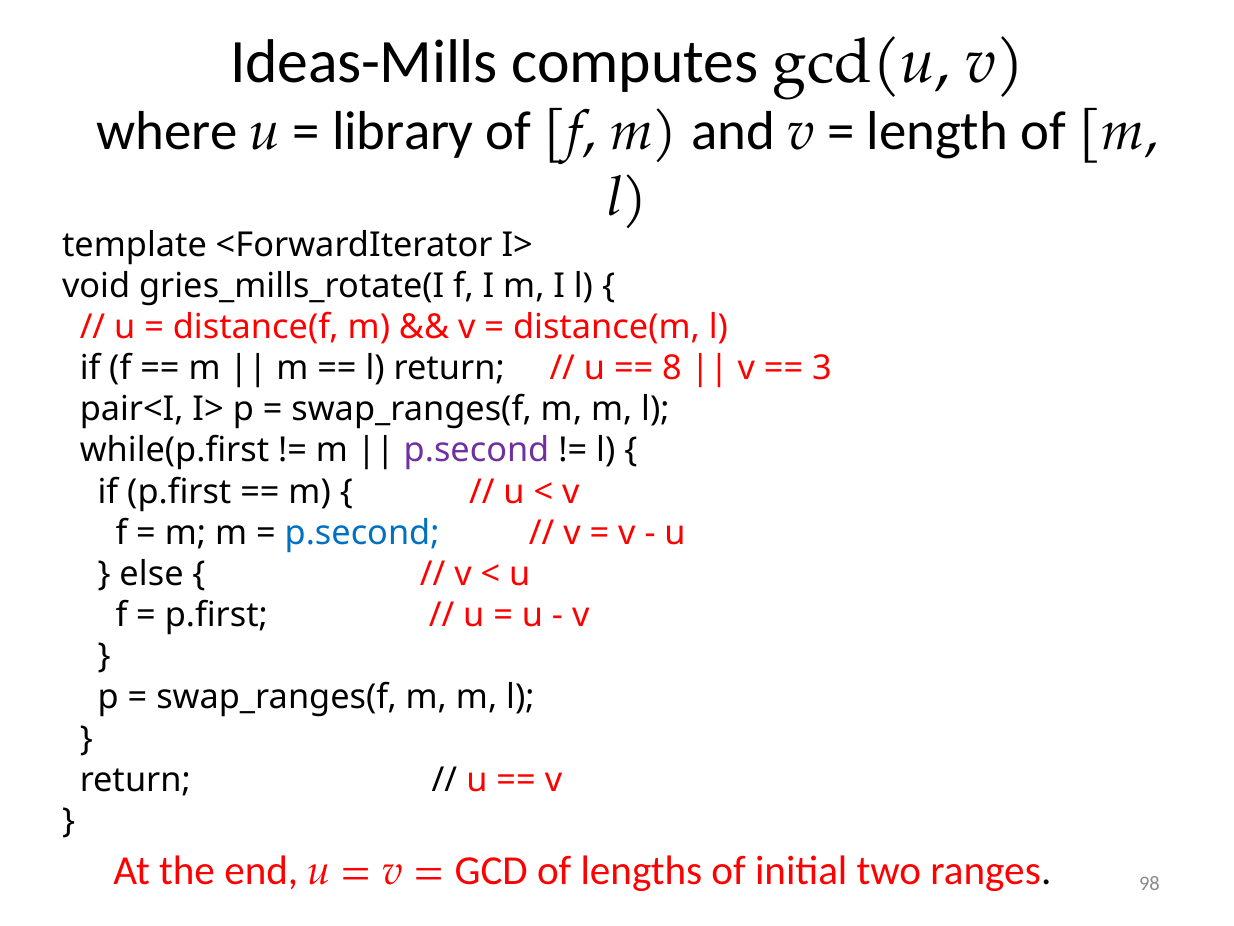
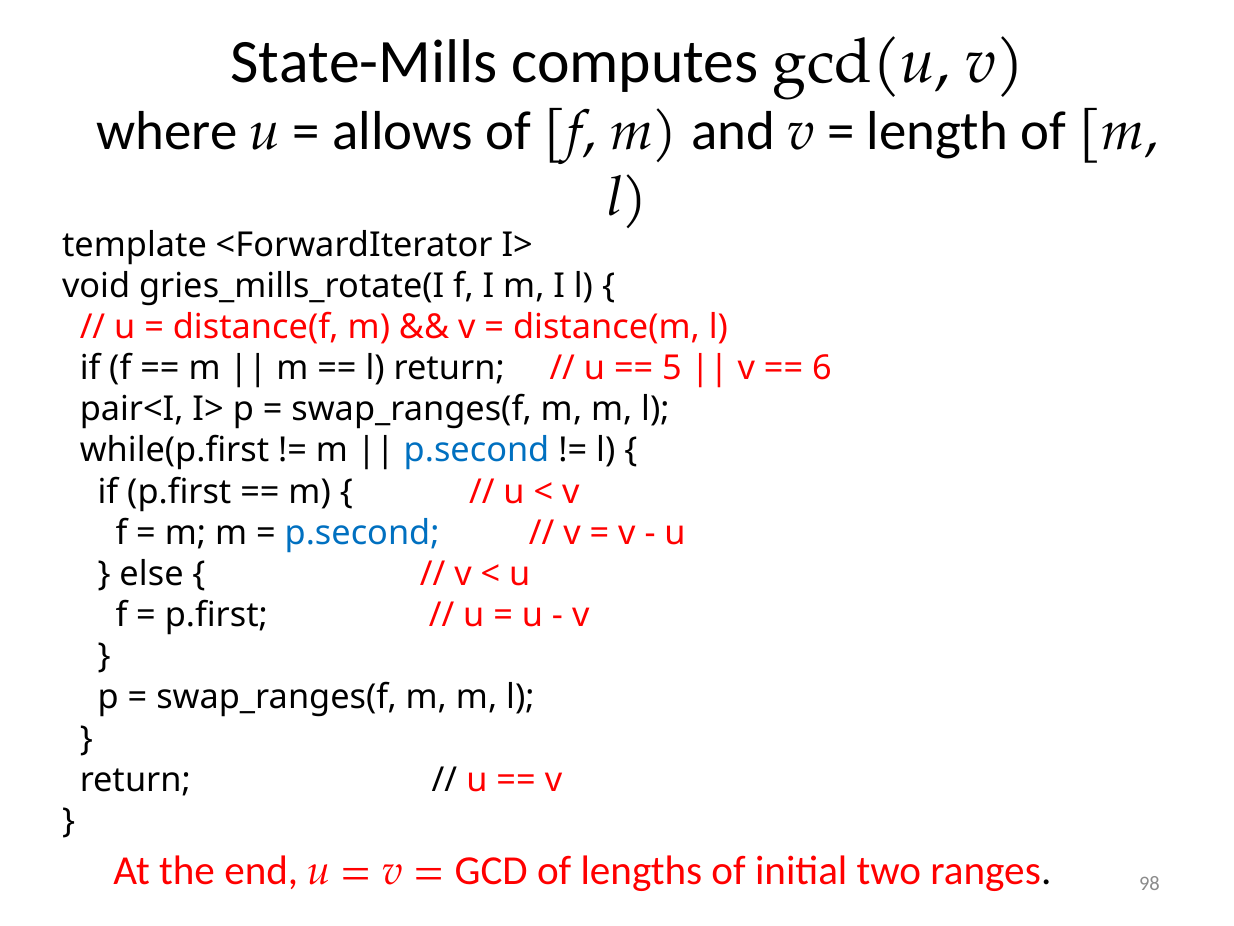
Ideas-Mills: Ideas-Mills -> State-Mills (364, 62)
library: library -> allows (403, 132)
8: 8 -> 5 (672, 368)
3: 3 -> 6 (822, 368)
p.second colour: purple -> blue (477, 450)
